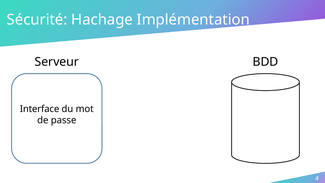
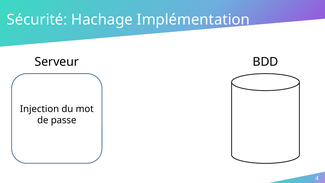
Interface: Interface -> Injection (39, 109)
